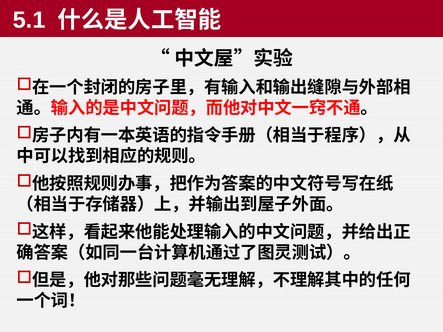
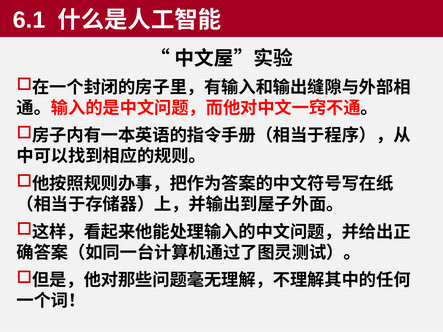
5.1: 5.1 -> 6.1 (29, 20)
